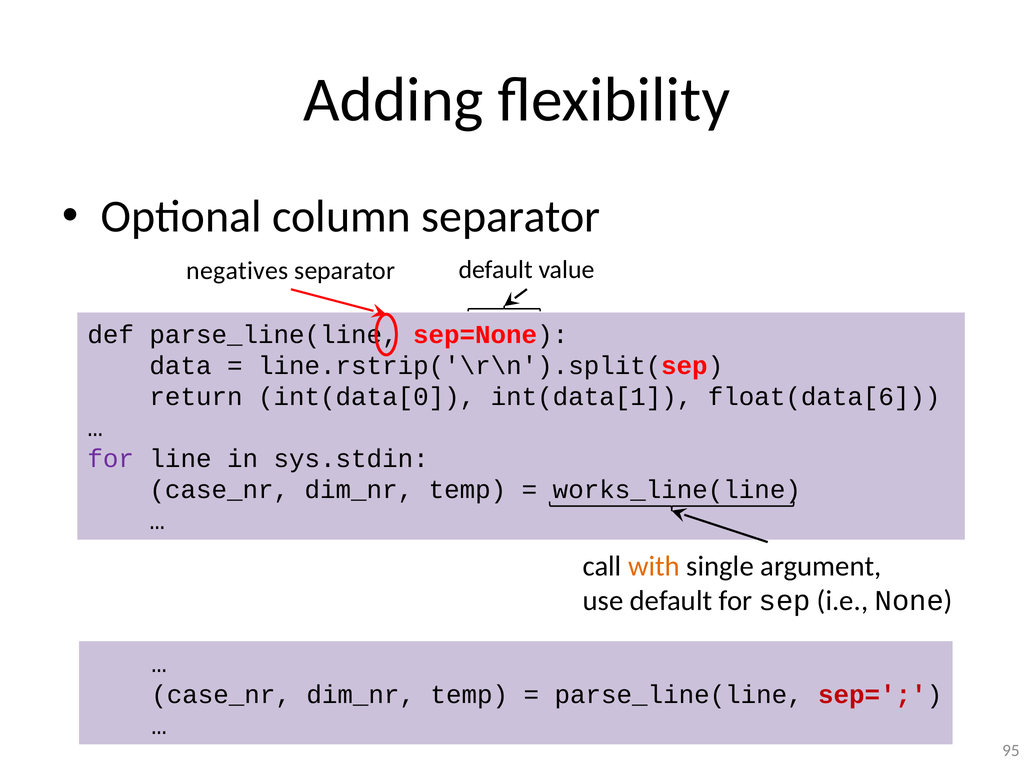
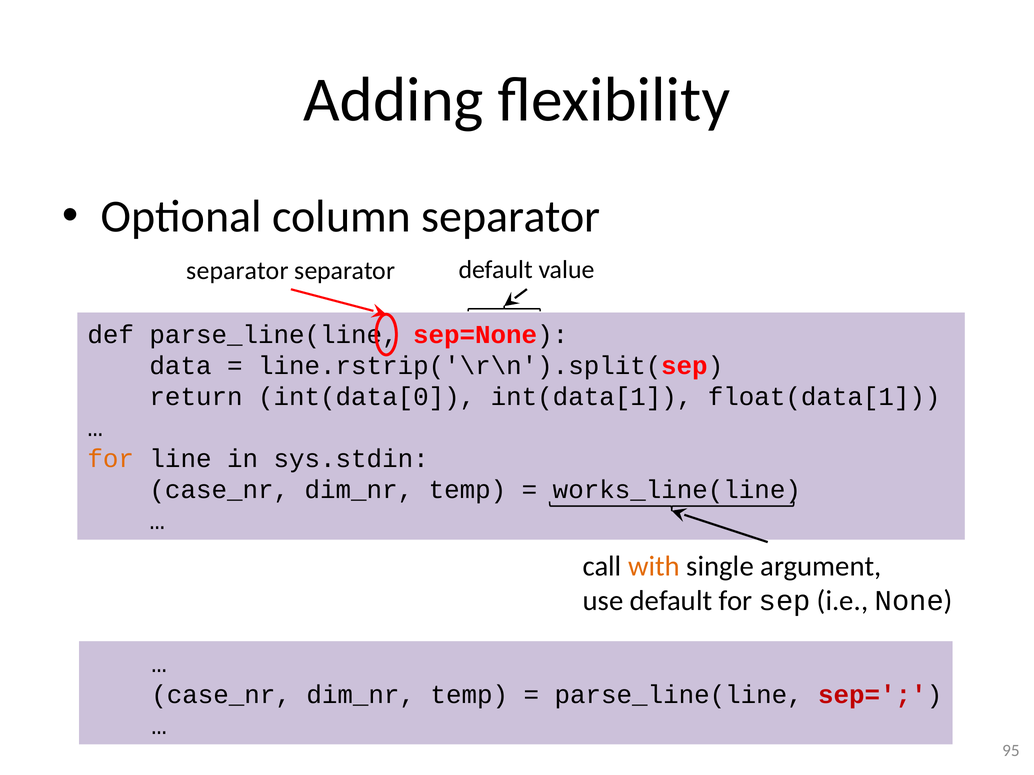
negatives: negatives -> separator (238, 271)
float(data[6: float(data[6 -> float(data[1 (824, 397)
for colour: purple -> orange (111, 459)
